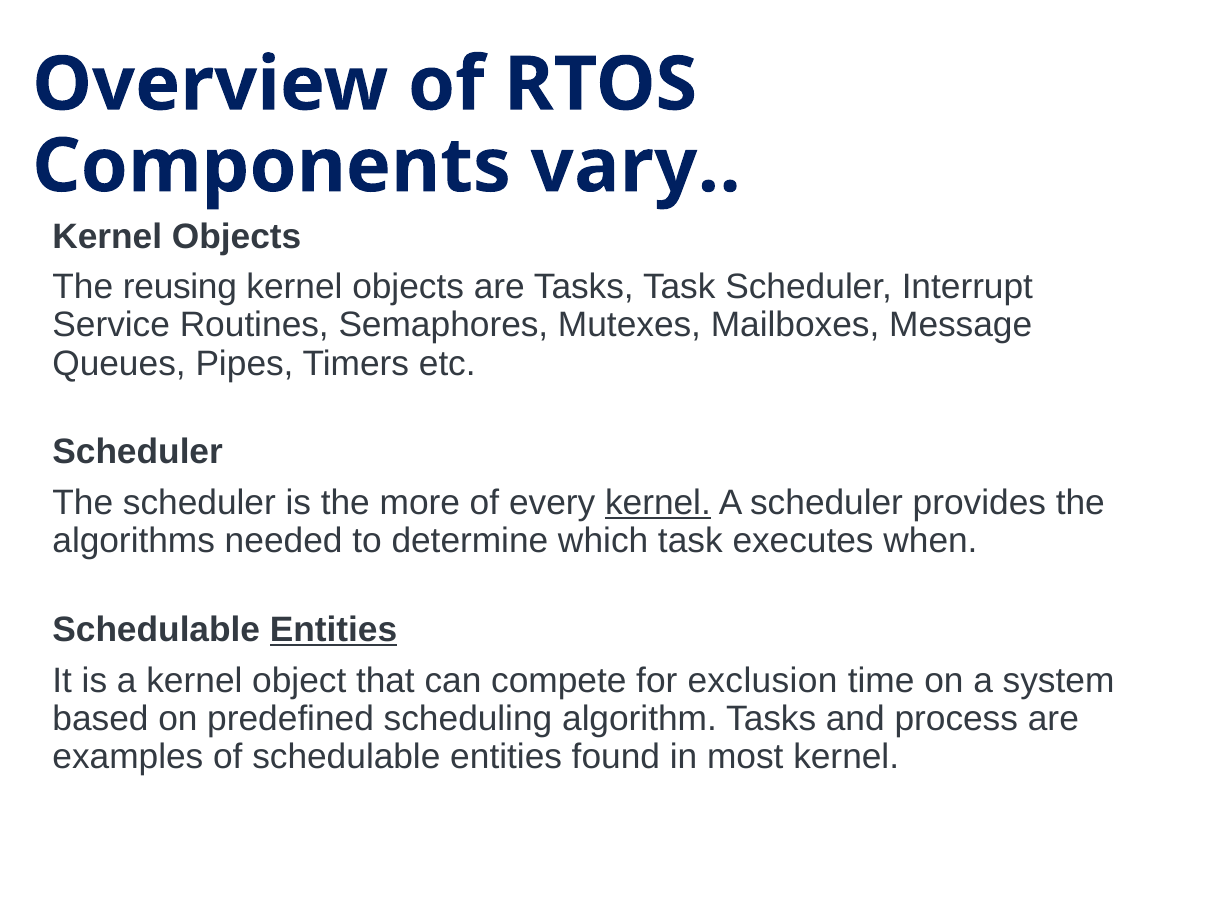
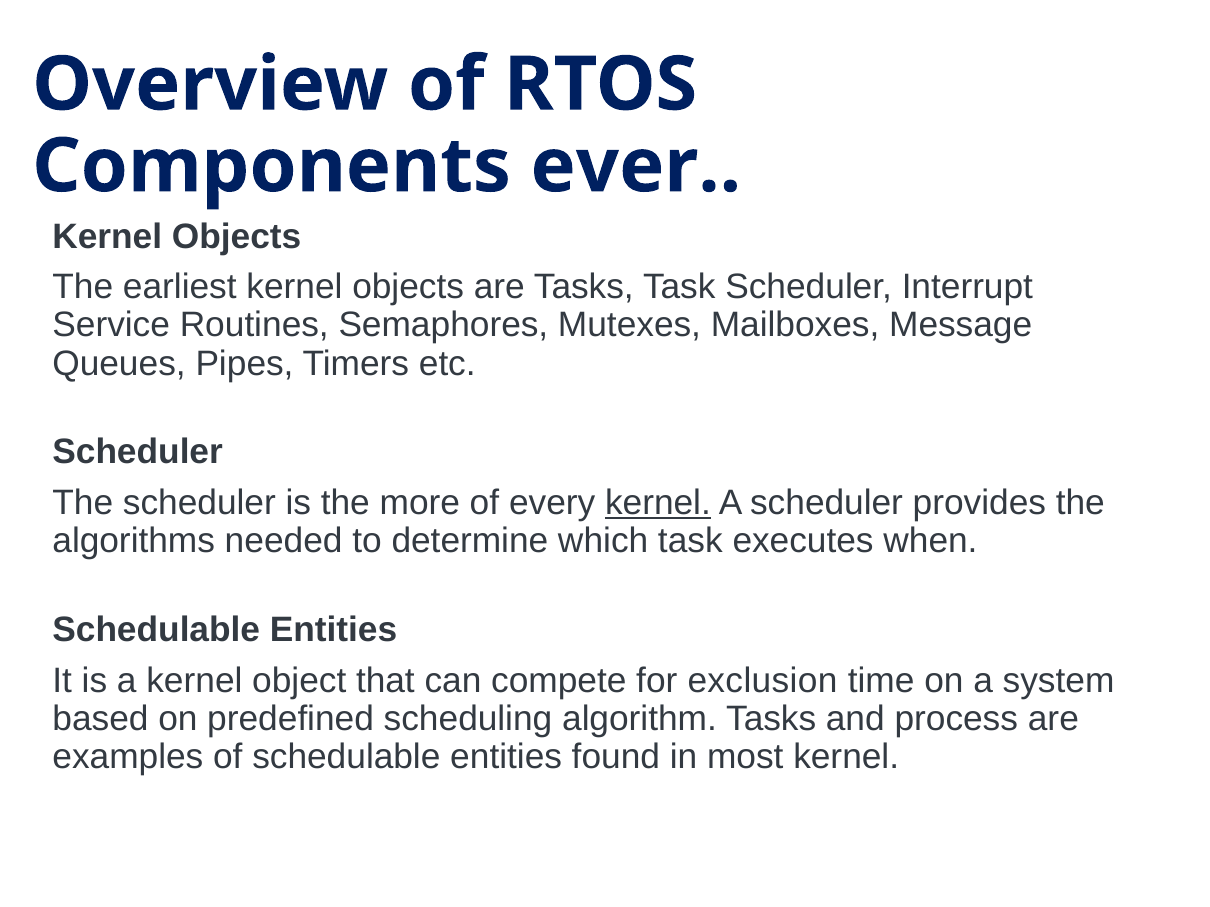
vary: vary -> ever (636, 166)
reusing: reusing -> earliest (180, 287)
Entities underline: present -> none (334, 630)
